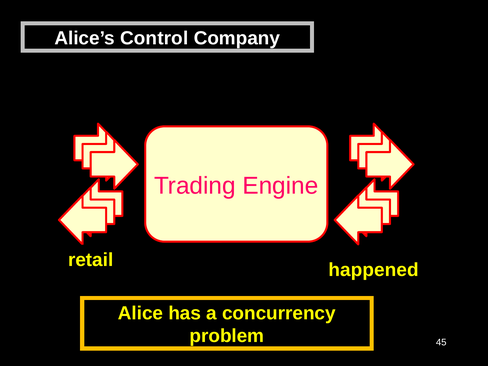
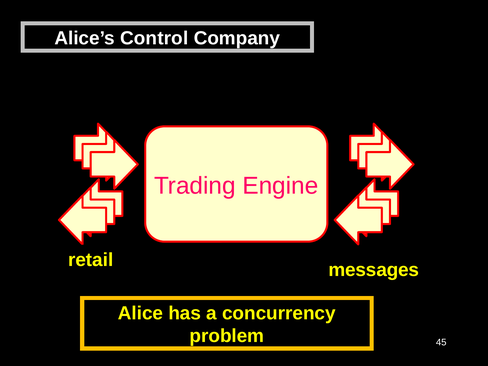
happened: happened -> messages (374, 270)
